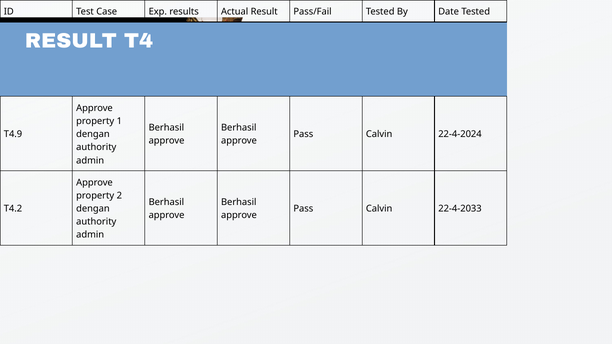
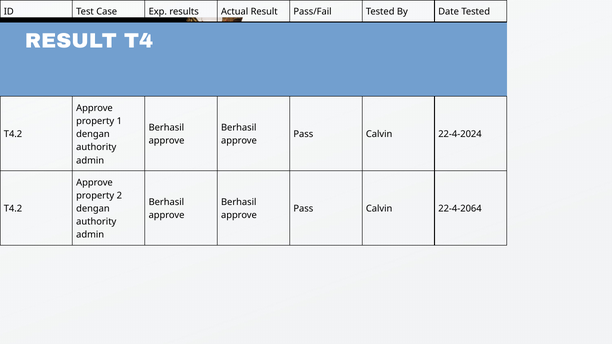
T4.9: T4.9 -> T4.2 (13, 134)
22-4-2033: 22-4-2033 -> 22-4-2064 (460, 209)
